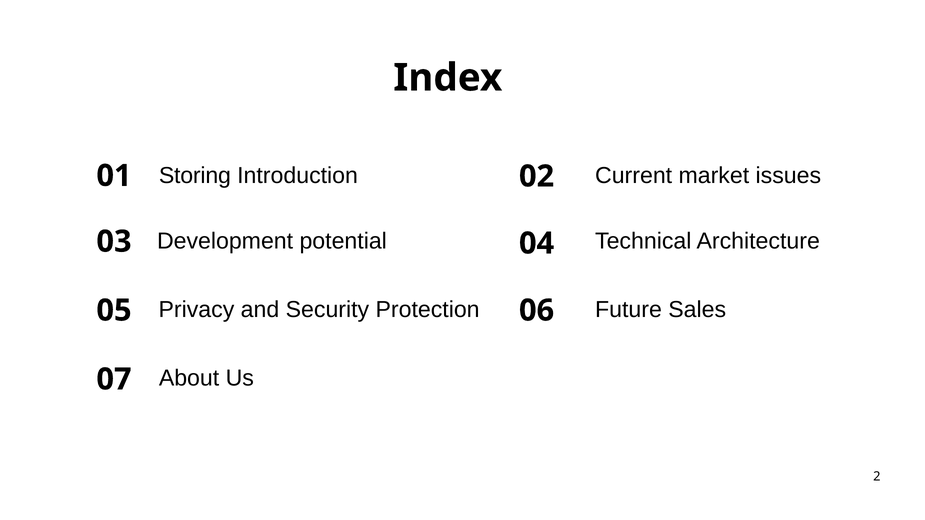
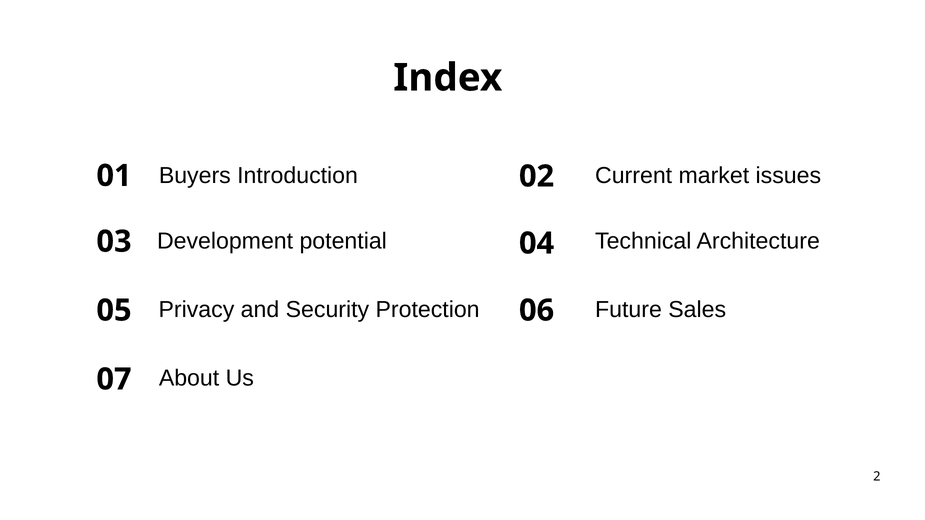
Storing: Storing -> Buyers (195, 176)
